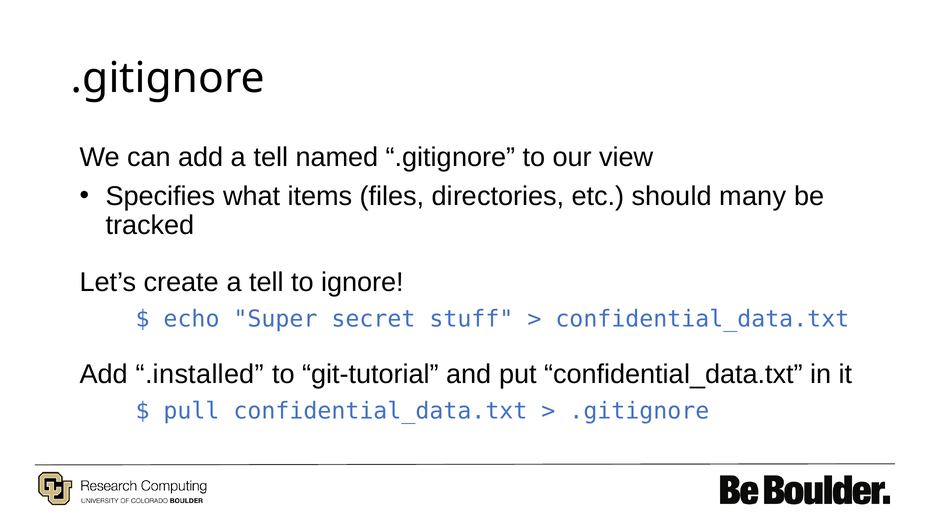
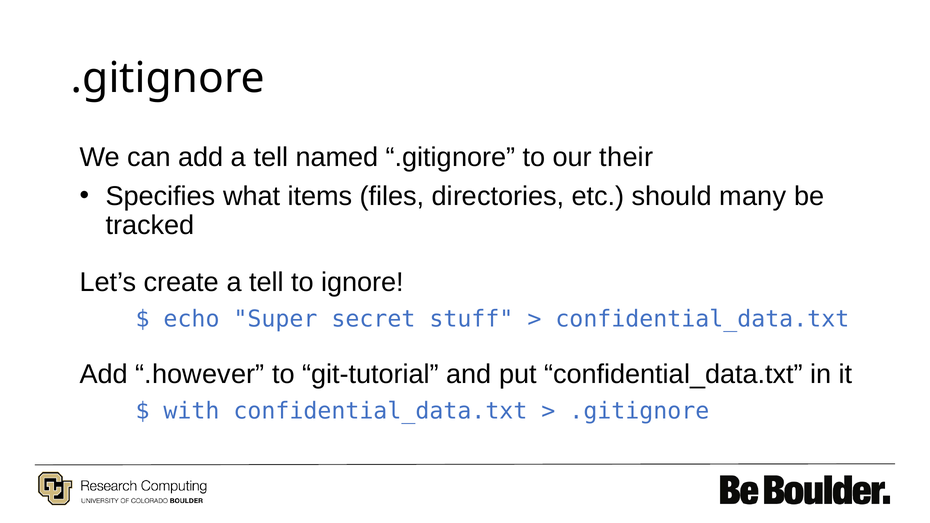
view: view -> their (626, 157)
.installed: .installed -> .however (200, 374)
pull: pull -> with (191, 411)
